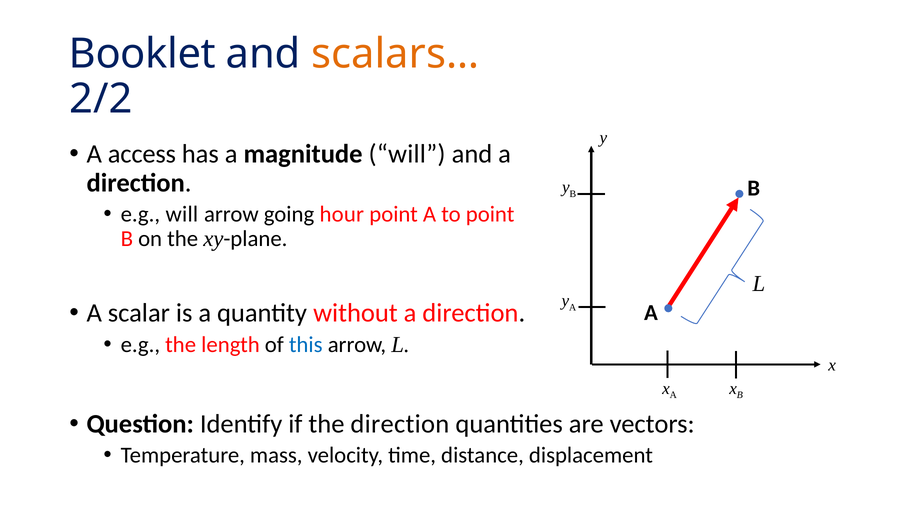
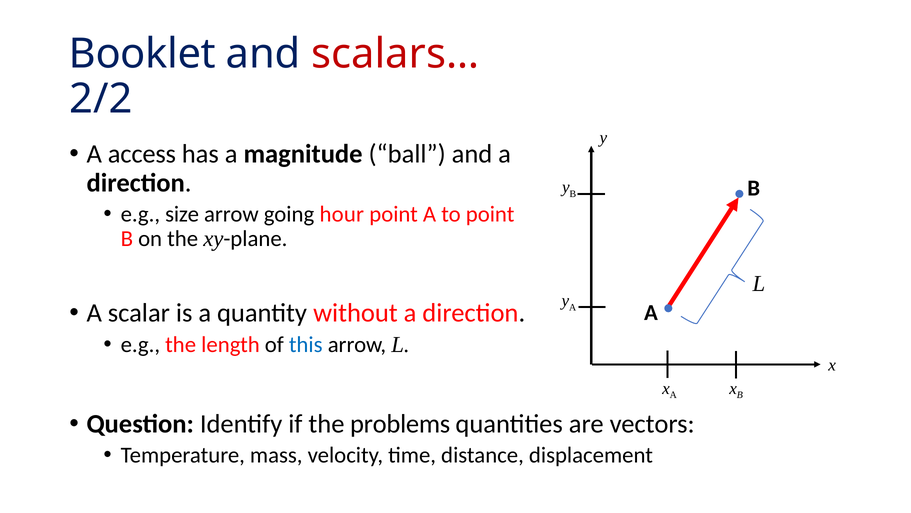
scalars… colour: orange -> red (395, 54)
magnitude will: will -> ball (407, 154)
e.g will: will -> size (182, 214)
the direction: direction -> problems (400, 423)
